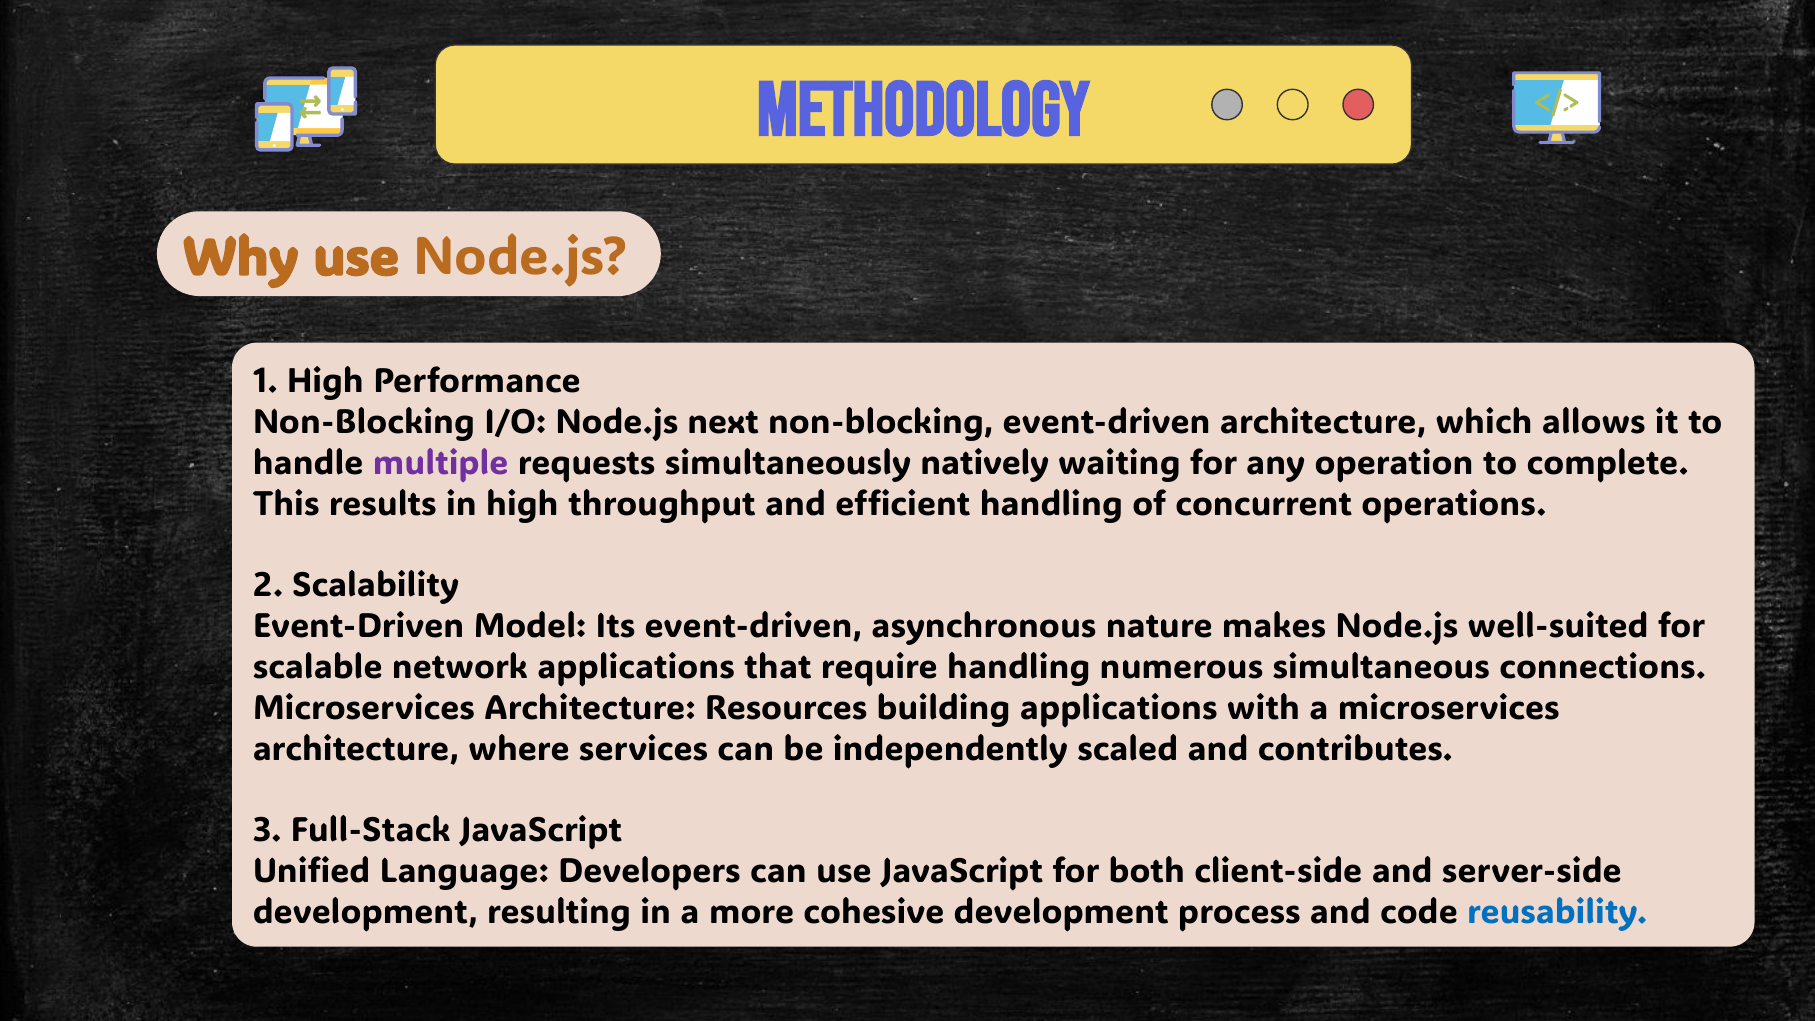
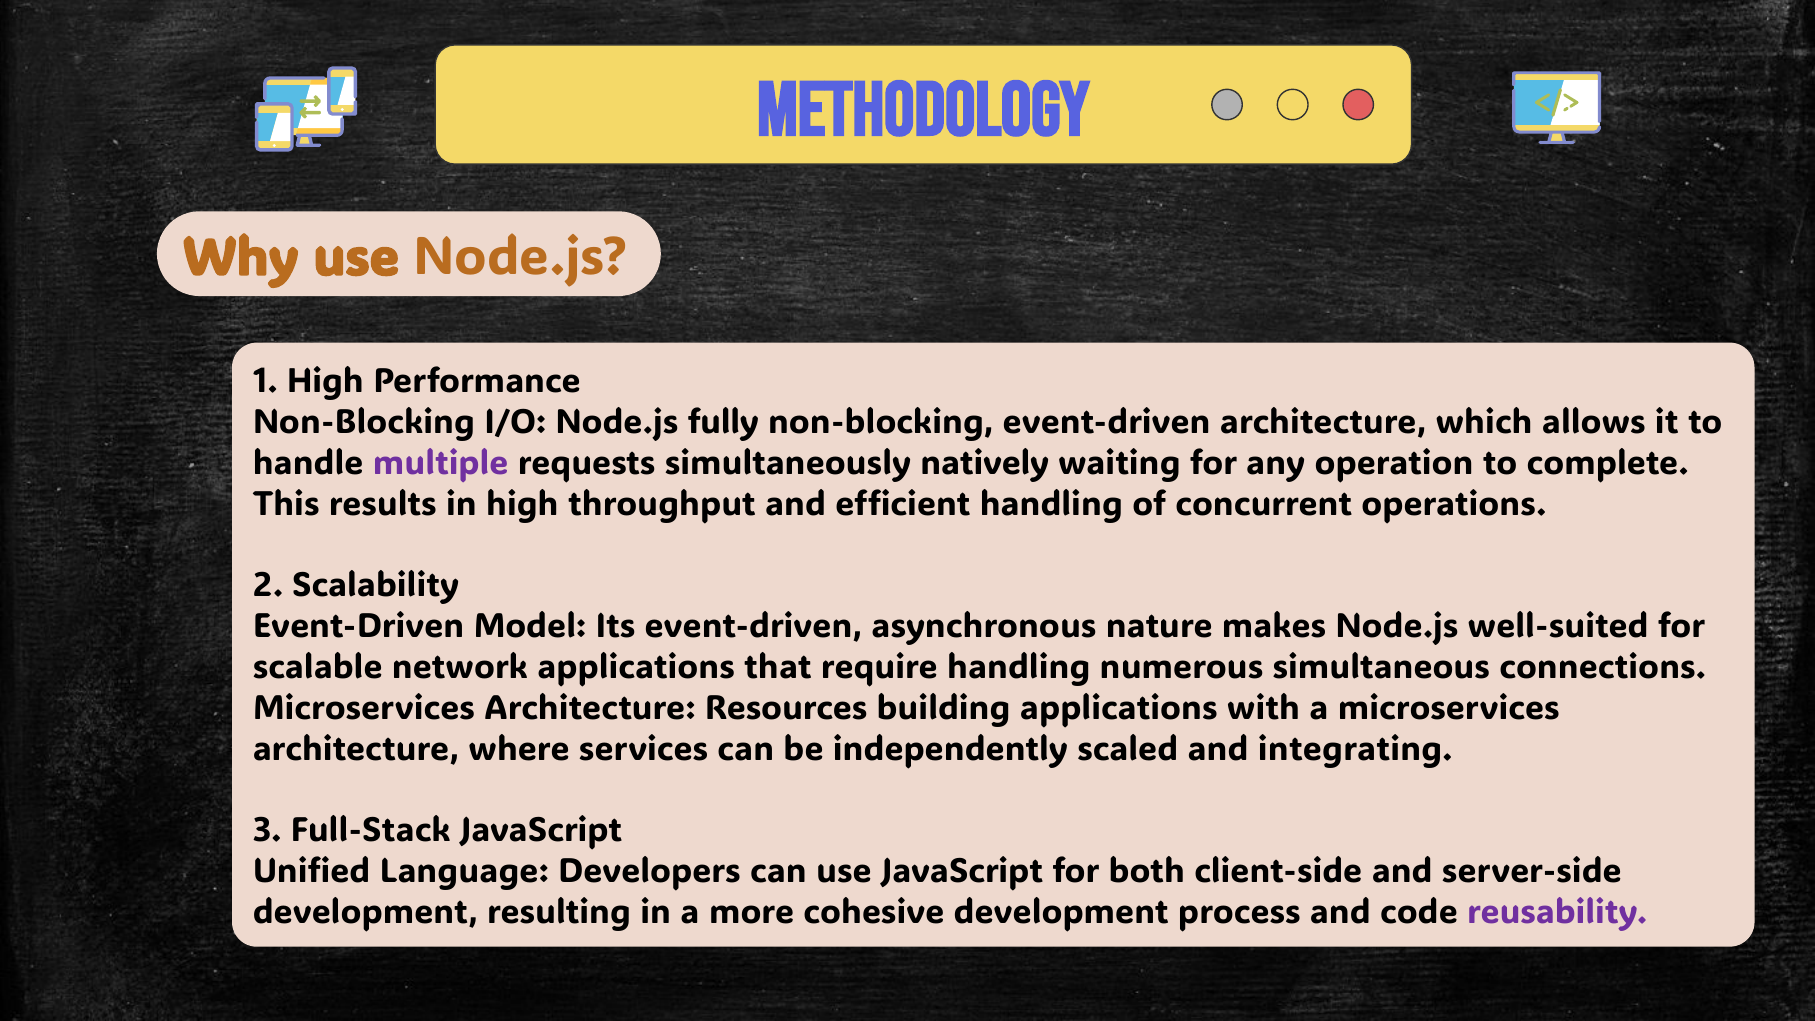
next: next -> fully (723, 422)
contributes: contributes -> integrating (1355, 749)
reusability colour: blue -> purple (1557, 913)
